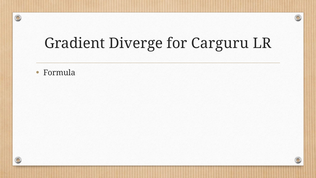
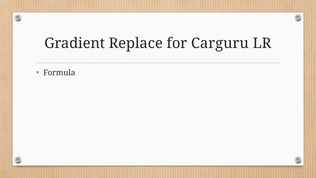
Diverge: Diverge -> Replace (136, 43)
